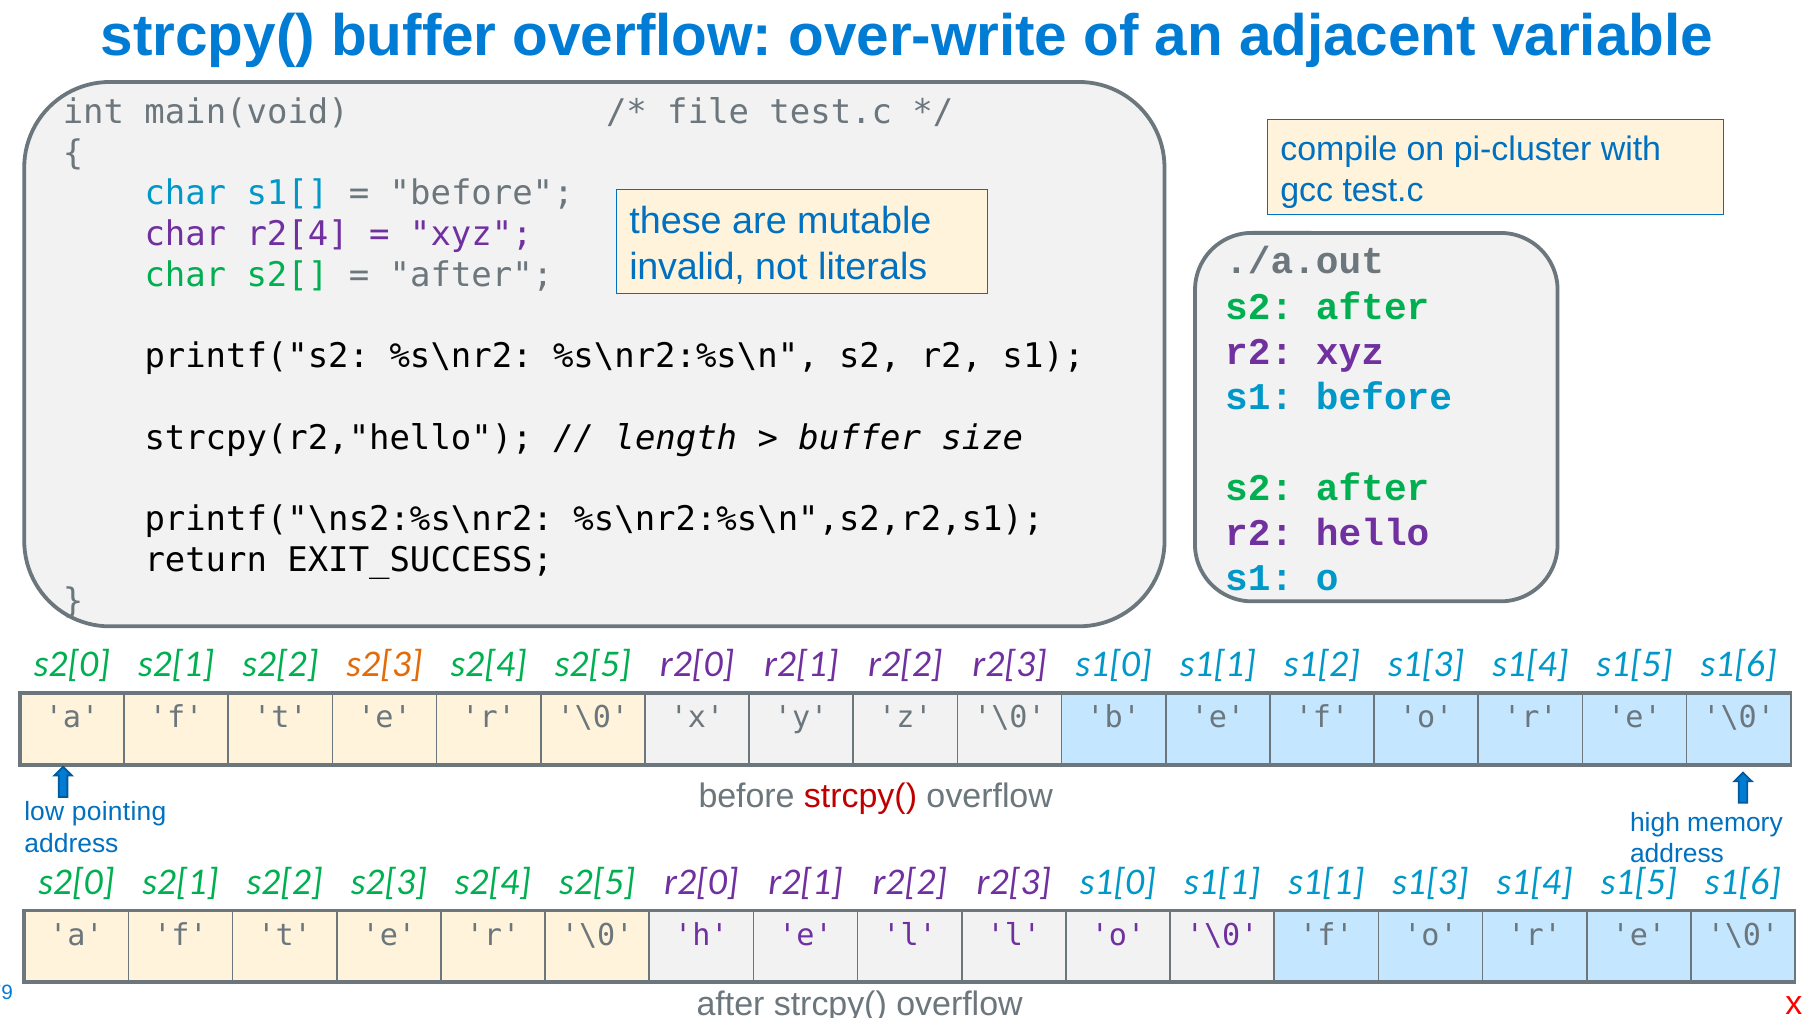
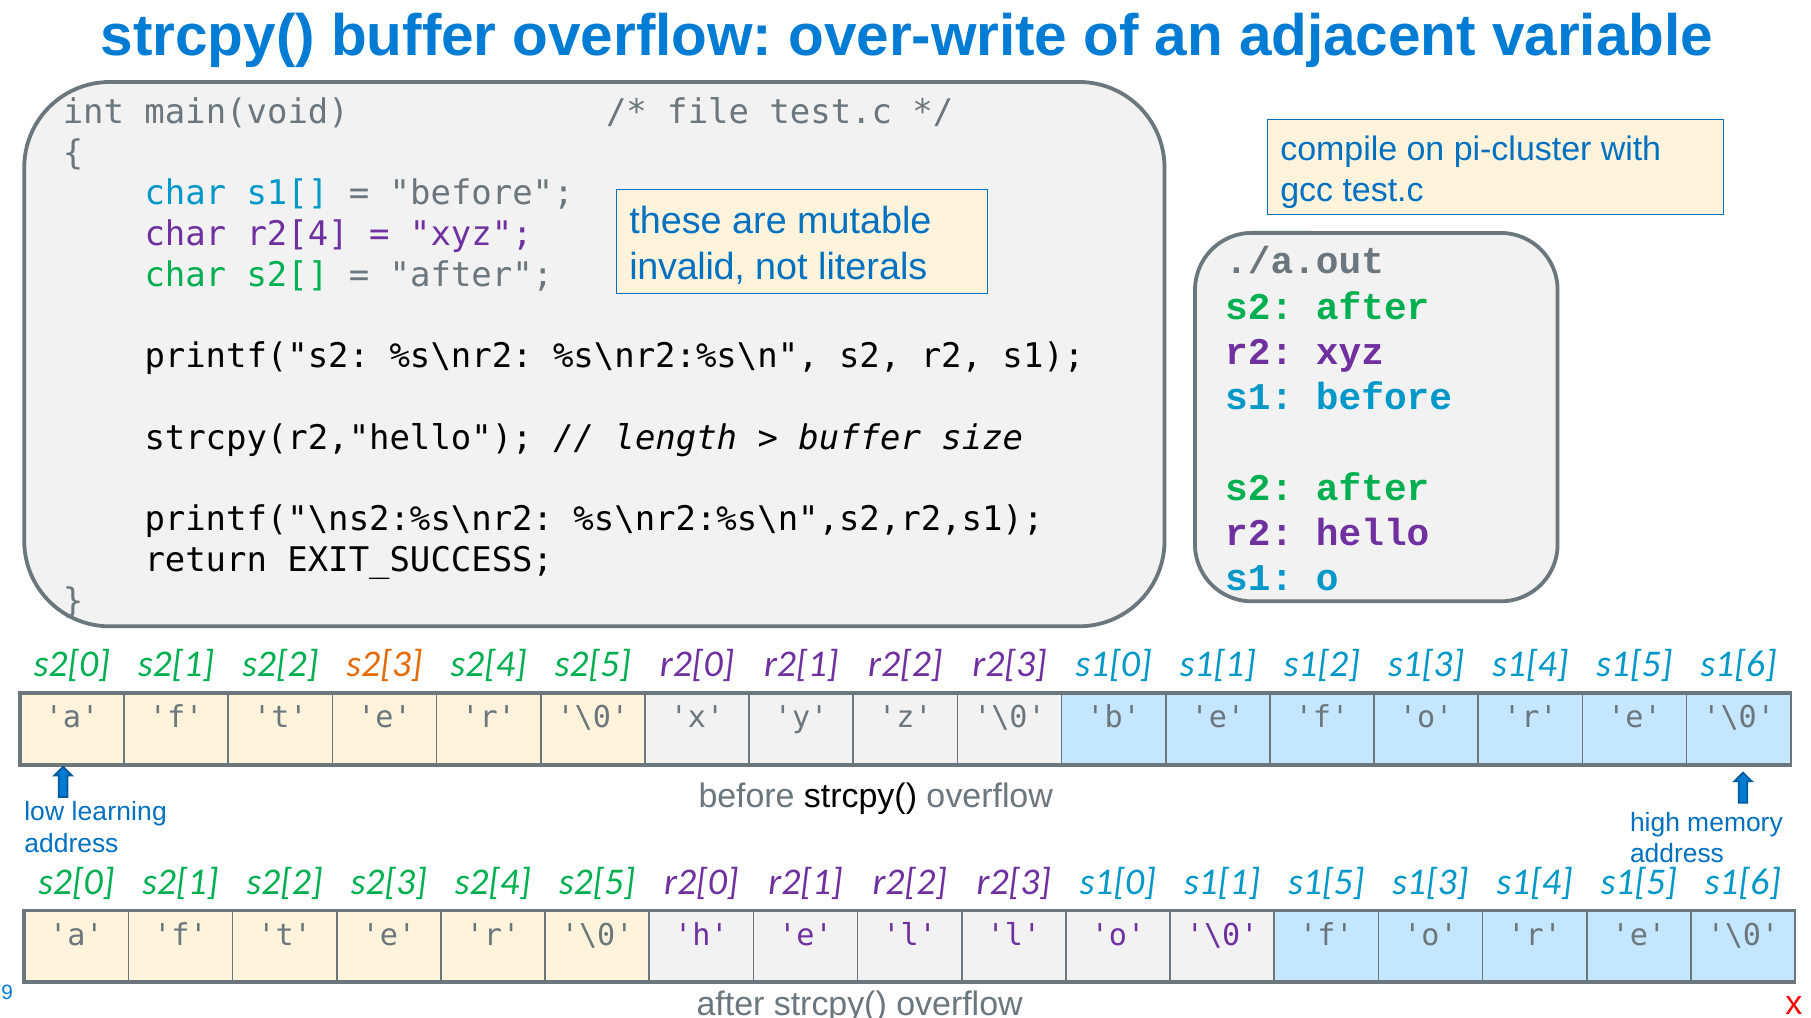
strcpy( colour: red -> black (861, 797)
pointing: pointing -> learning (119, 813)
s1[1 s1[1: s1[1 -> s1[5 (1326, 883)
